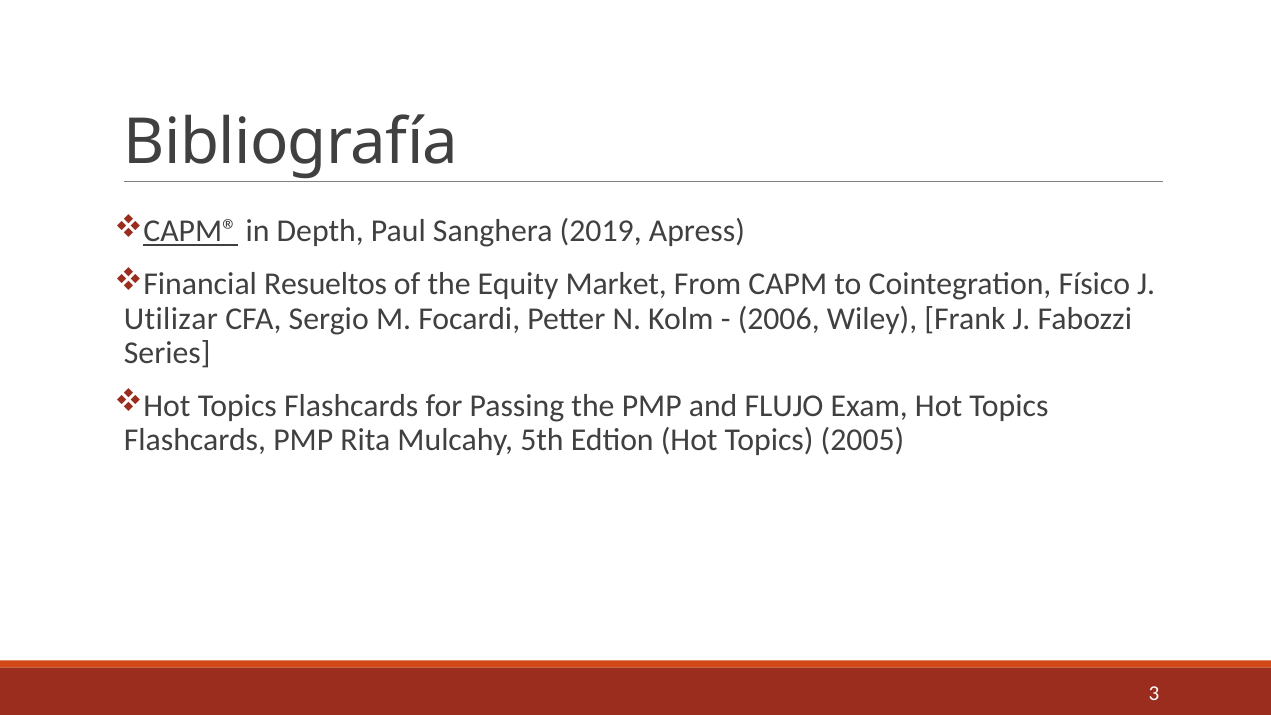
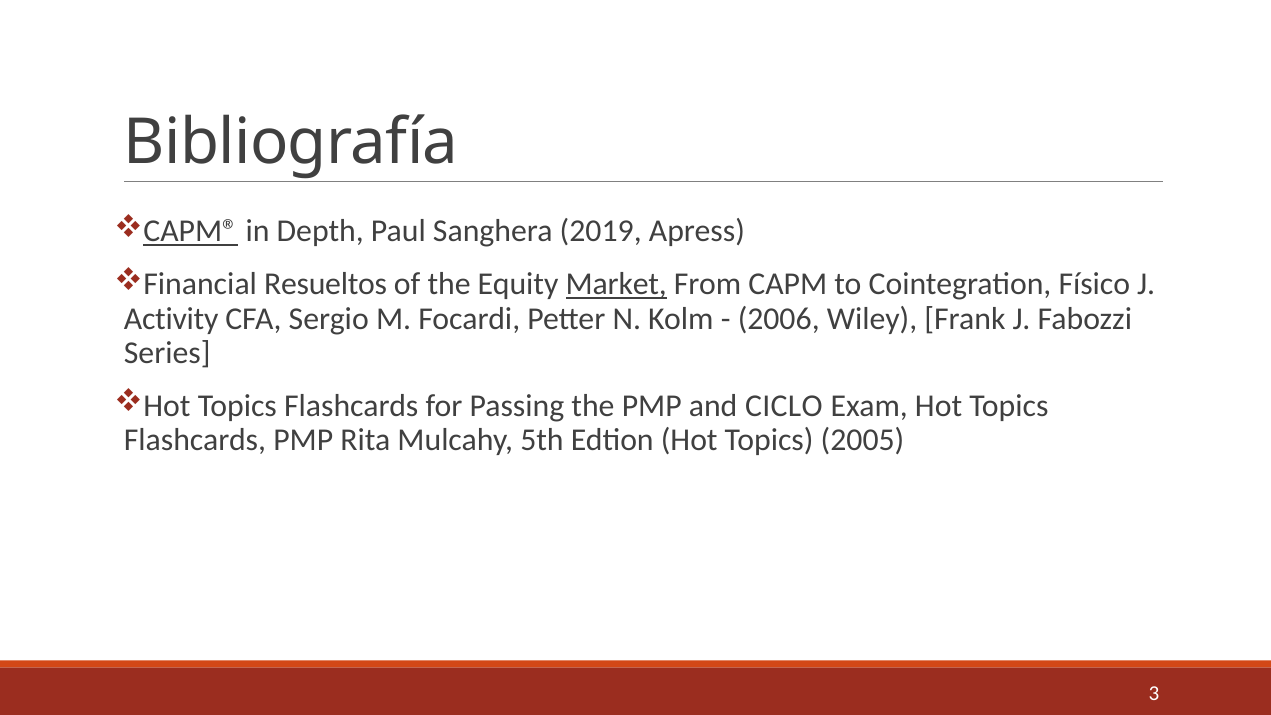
Market underline: none -> present (616, 284)
Utilizar: Utilizar -> Activity (171, 319)
FLUJO: FLUJO -> CICLO (784, 406)
